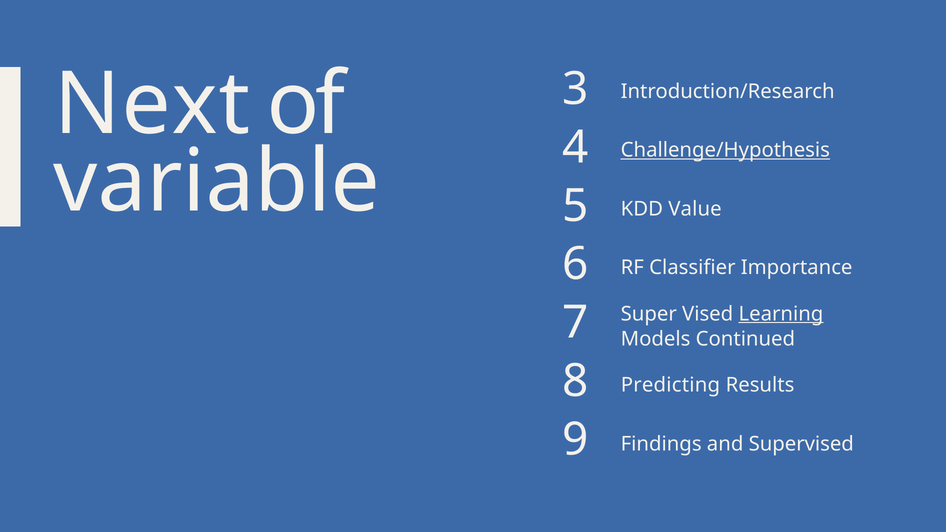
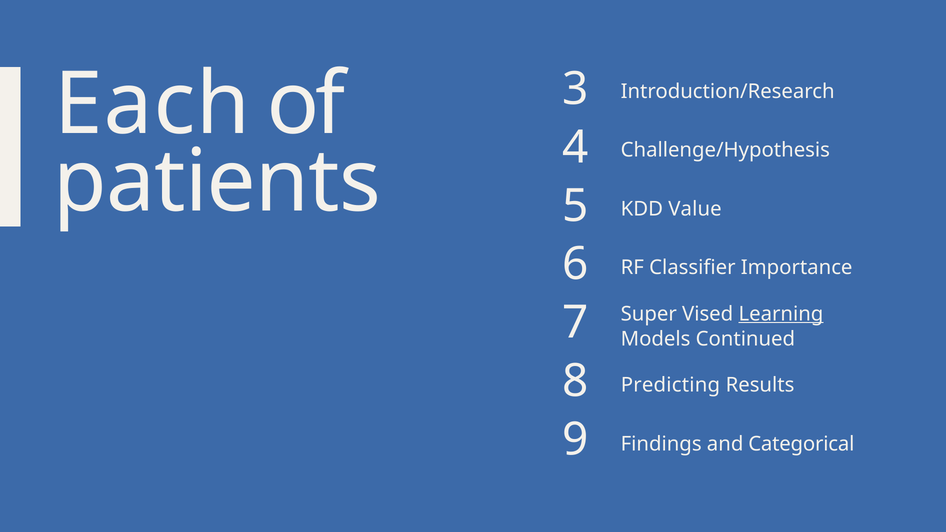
Next: Next -> Each (152, 104)
Challenge/Hypothesis underline: present -> none (725, 150)
variable: variable -> patients (217, 182)
Supervised: Supervised -> Categorical (801, 444)
